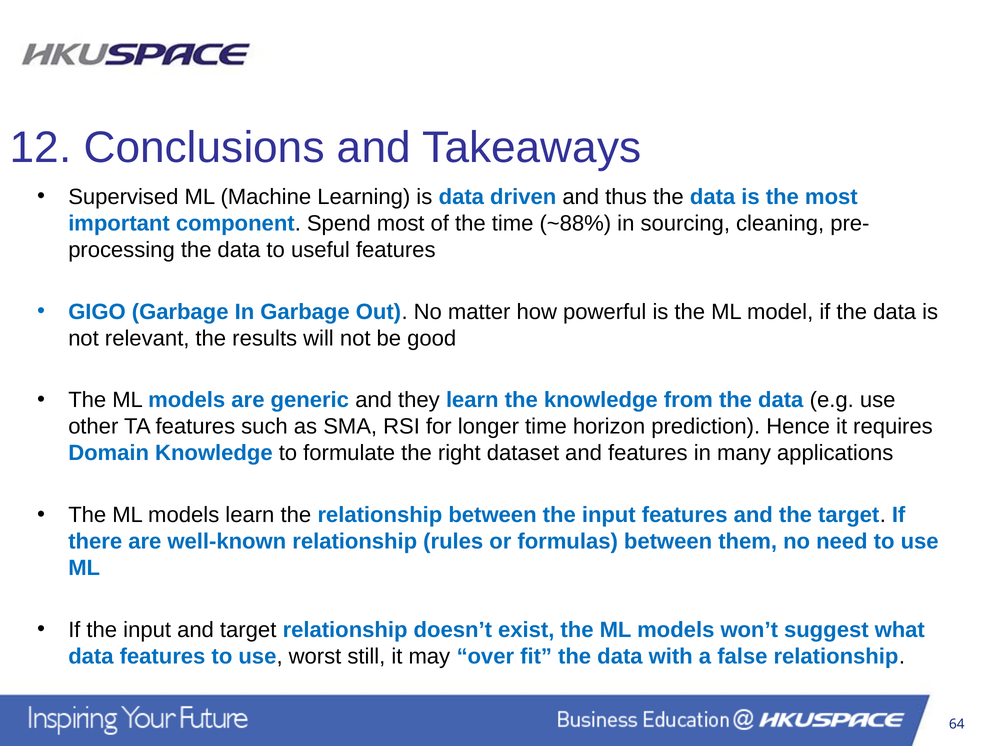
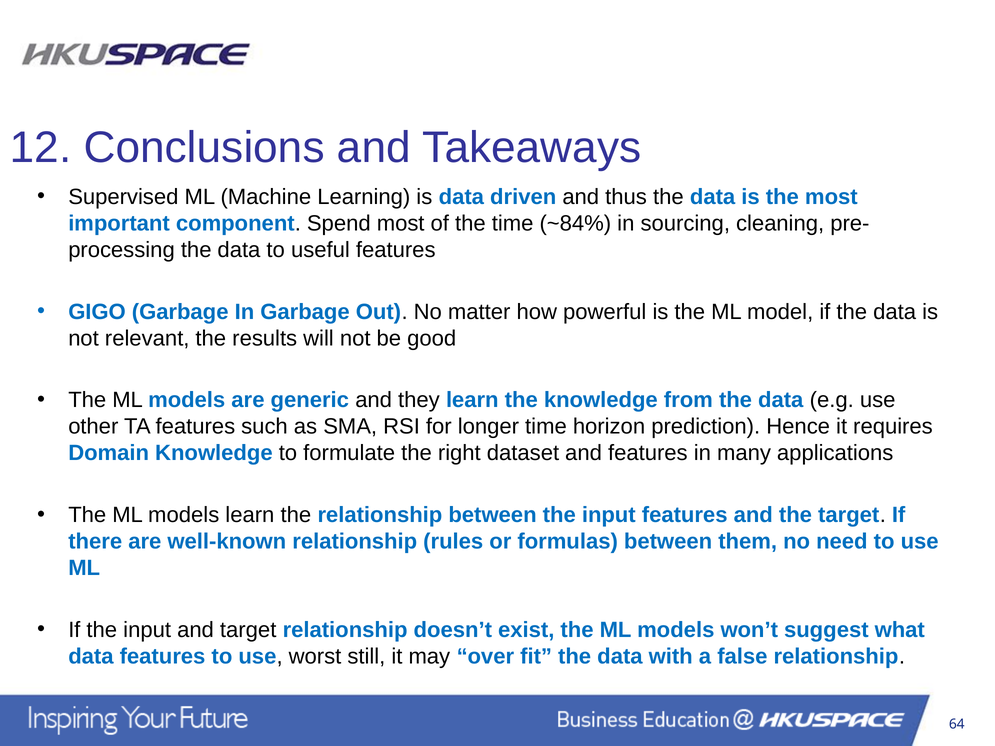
~88%: ~88% -> ~84% (575, 223)
